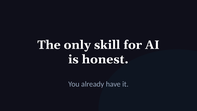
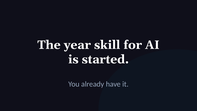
only: only -> year (77, 45)
honest: honest -> started (105, 59)
